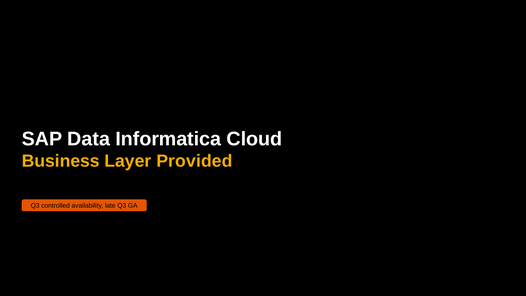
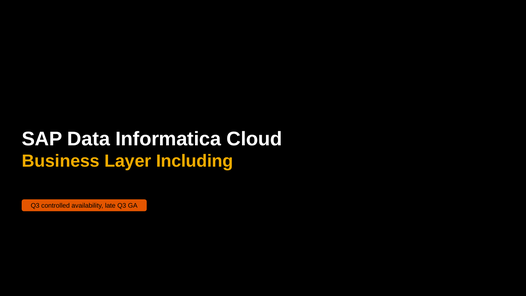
Provided: Provided -> Including (195, 161)
